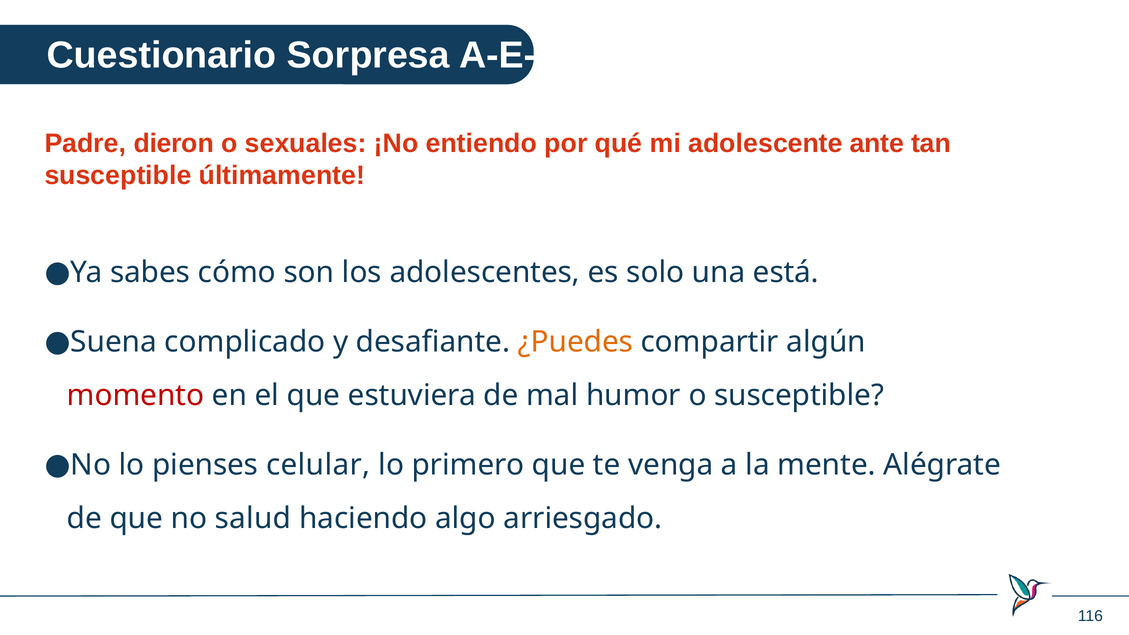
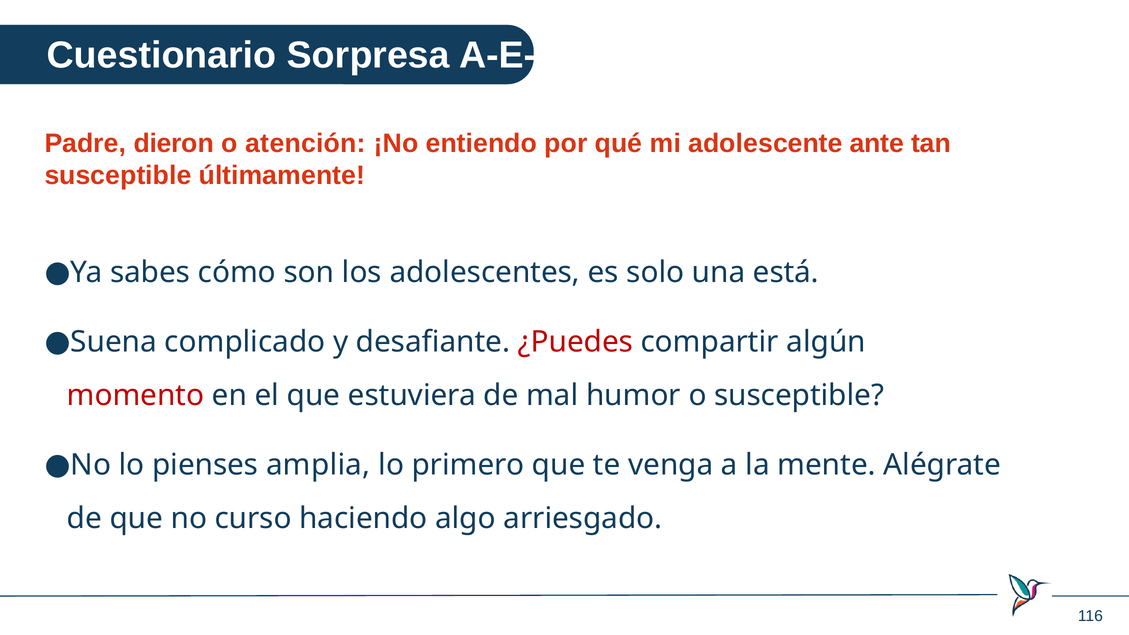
sexuales: sexuales -> atención (306, 143)
¿Puedes colour: orange -> red (575, 342)
celular: celular -> amplia (318, 465)
salud: salud -> curso (253, 518)
